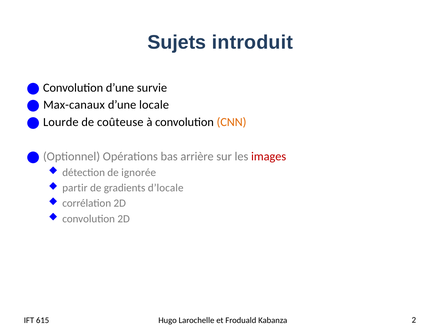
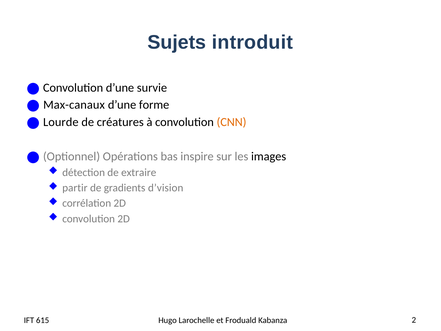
locale: locale -> forme (154, 105)
coûteuse: coûteuse -> créatures (120, 122)
arrière: arrière -> inspire (197, 156)
images colour: red -> black (269, 156)
ignorée: ignorée -> extraire (139, 172)
d’locale: d’locale -> d’vision (166, 188)
